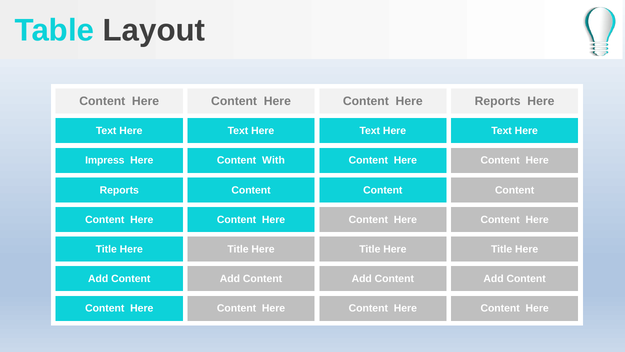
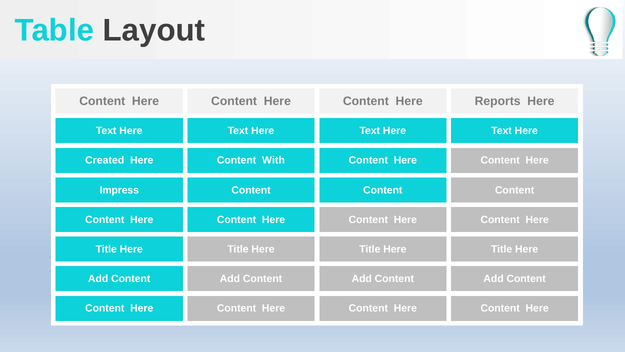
Impress: Impress -> Created (105, 160)
Reports: Reports -> Impress (119, 190)
